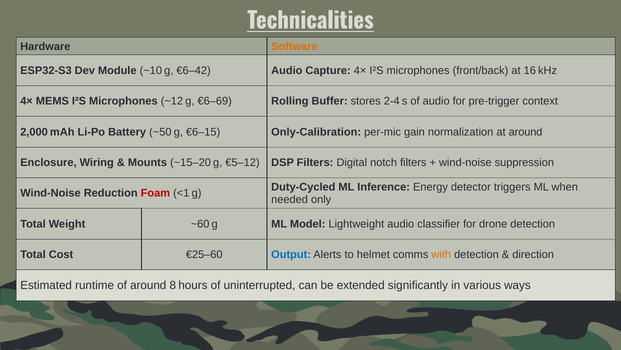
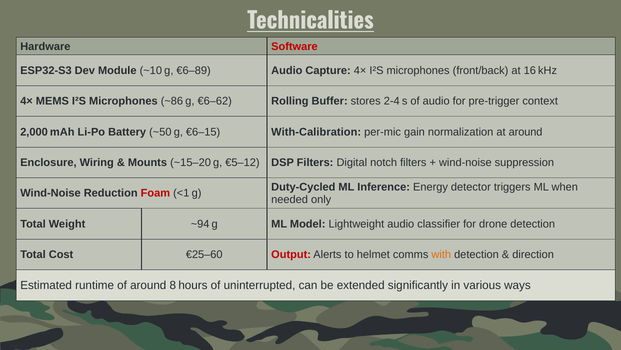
Software colour: orange -> red (294, 46)
€6–42: €6–42 -> €6–89 (194, 70)
~12: ~12 -> ~86 (172, 101)
€6–69: €6–69 -> €6–62 (215, 101)
Only-Calibration: Only-Calibration -> With-Calibration (316, 132)
~60: ~60 -> ~94 (200, 224)
Output colour: blue -> red (291, 254)
